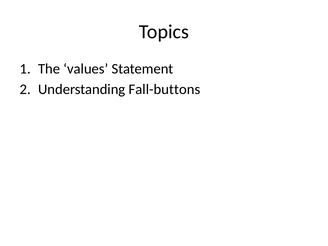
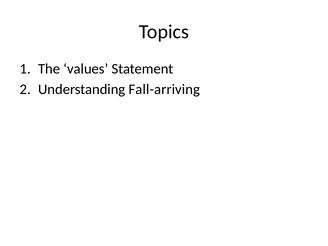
Fall-buttons: Fall-buttons -> Fall-arriving (164, 89)
